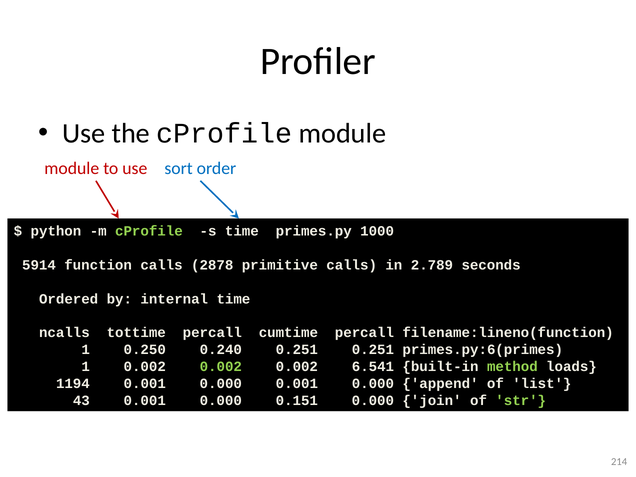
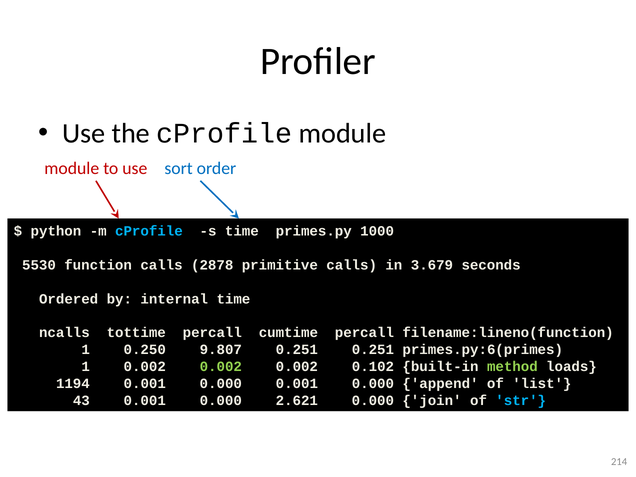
cProfile colour: light green -> light blue (149, 231)
5914: 5914 -> 5530 (39, 265)
2.789: 2.789 -> 3.679 (432, 265)
0.240: 0.240 -> 9.807 (221, 350)
6.541: 6.541 -> 0.102 (373, 367)
0.151: 0.151 -> 2.621 (297, 401)
str colour: light green -> light blue (521, 401)
